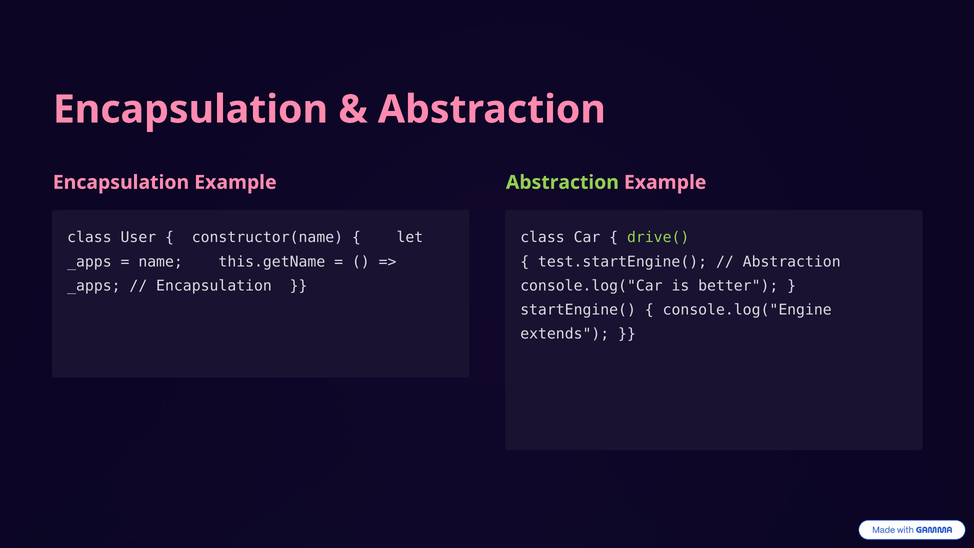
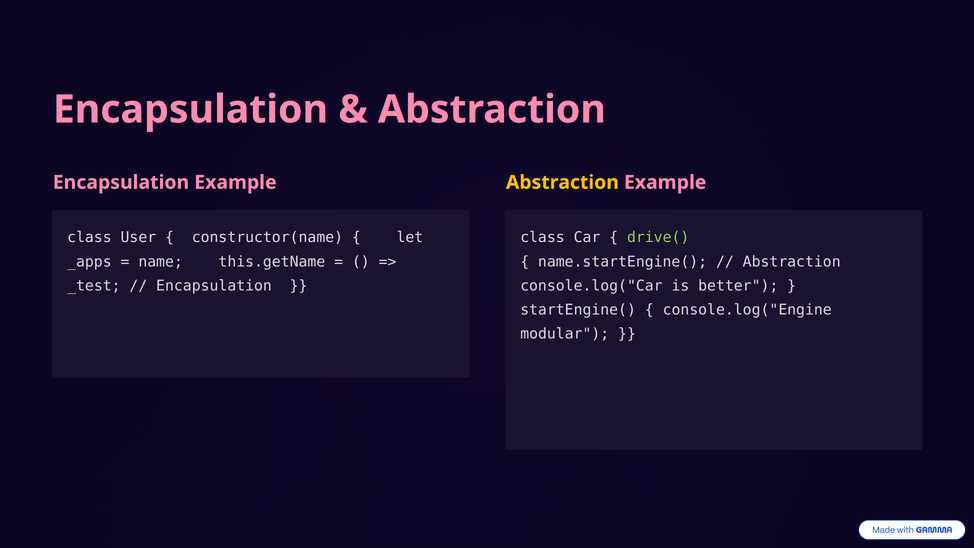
Abstraction colour: light green -> yellow (562, 182)
test.startEngine(: test.startEngine( -> name.startEngine( (623, 262)
_apps: _apps -> _test (94, 286)
extends: extends -> modular (565, 334)
